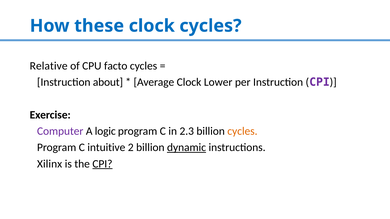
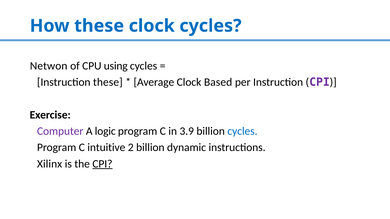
Relative: Relative -> Netwon (49, 66)
facto: facto -> using (116, 66)
Instruction about: about -> these (108, 82)
Lower: Lower -> Based (218, 82)
2.3: 2.3 -> 3.9 (187, 131)
cycles colour: orange -> blue (242, 131)
dynamic underline: present -> none (187, 148)
